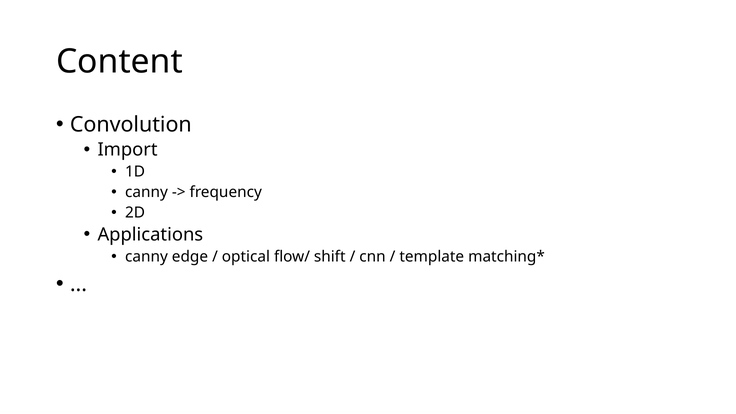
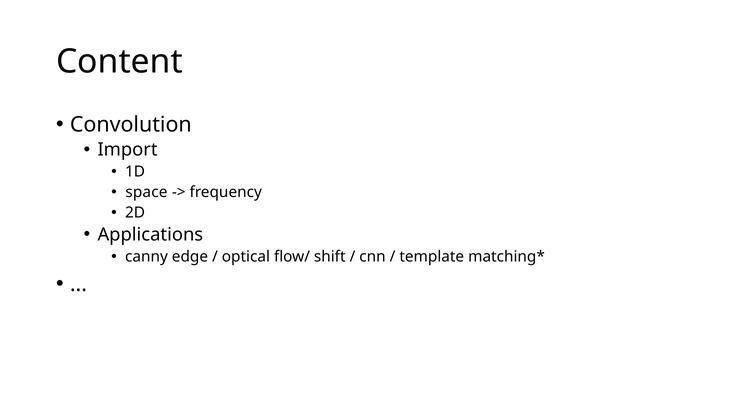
canny: canny -> space (146, 192)
